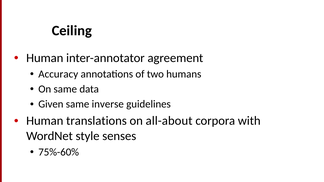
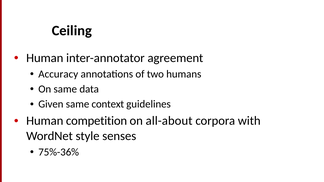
inverse: inverse -> context (108, 104)
translations: translations -> competition (97, 121)
75%-60%: 75%-60% -> 75%-36% (59, 152)
